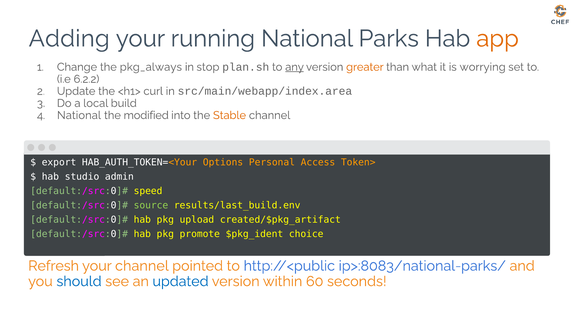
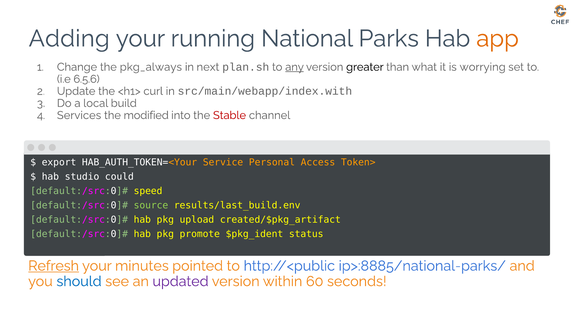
stop: stop -> next (208, 67)
greater colour: orange -> black (365, 67)
6.2.2: 6.2.2 -> 6.5.6 (87, 79)
src/main/webapp/index.area: src/main/webapp/index.area -> src/main/webapp/index.with (265, 91)
National: National -> Services (79, 115)
Stable colour: orange -> red (230, 115)
Options: Options -> Service (223, 162)
admin: admin -> could (119, 177)
choice: choice -> status (306, 234)
Refresh underline: none -> present (54, 266)
your channel: channel -> minutes (142, 266)
ip>:8083/national-parks/: ip>:8083/national-parks/ -> ip>:8885/national-parks/ (422, 266)
updated colour: blue -> purple (180, 281)
